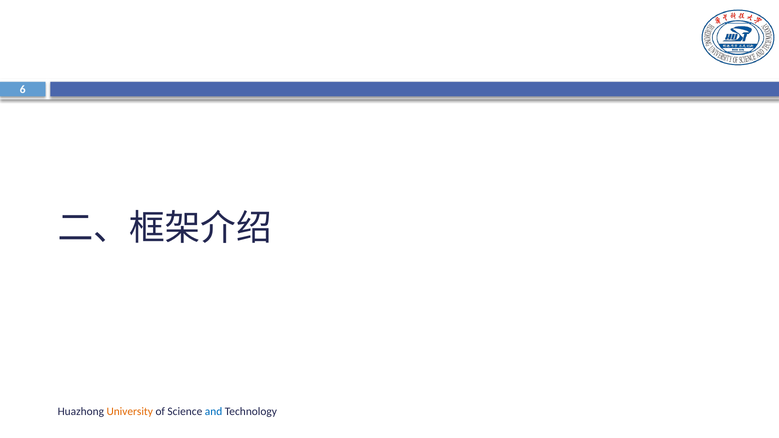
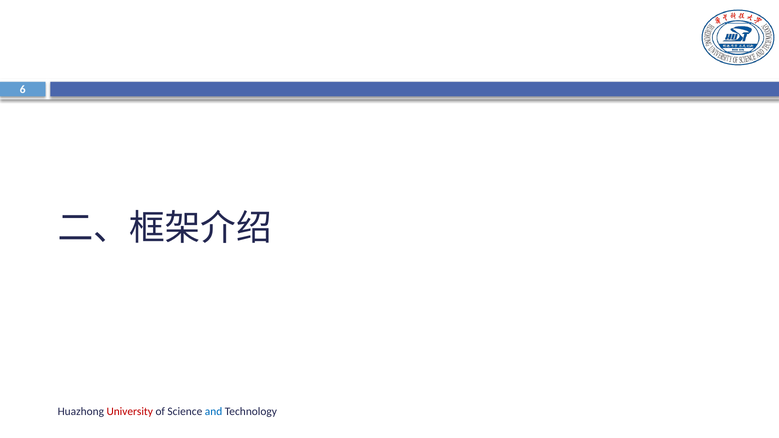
University colour: orange -> red (130, 412)
